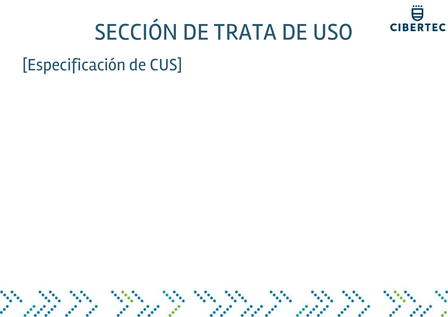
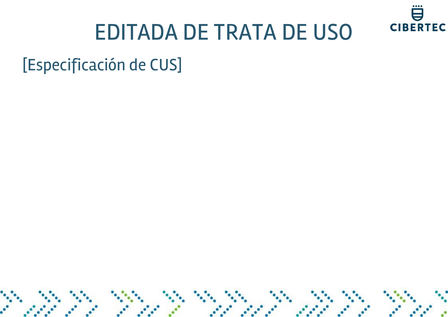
SECCIÓN: SECCIÓN -> EDITADA (136, 32)
